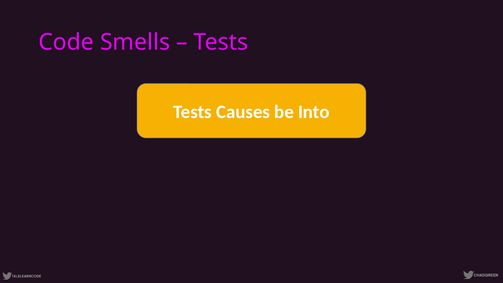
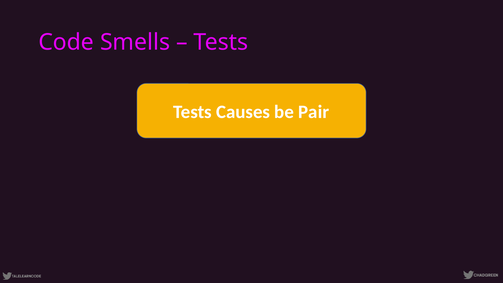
Into: Into -> Pair (314, 112)
